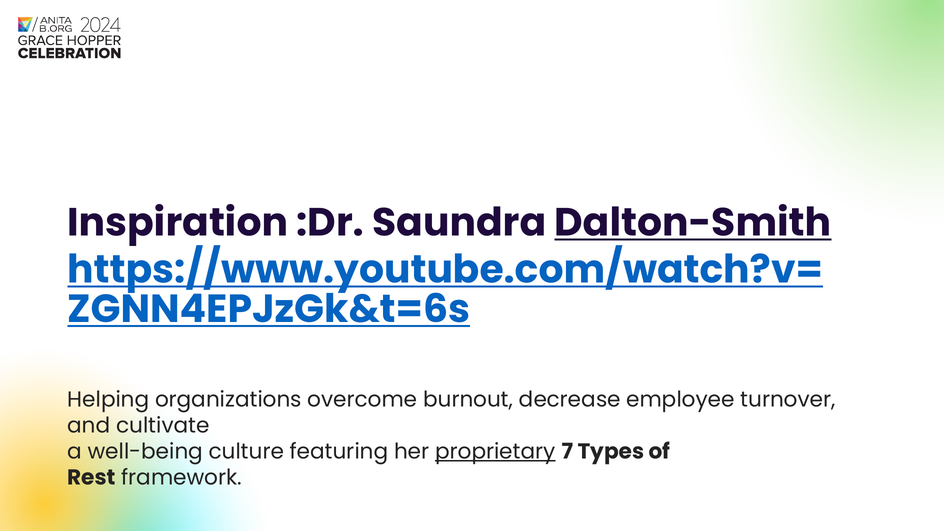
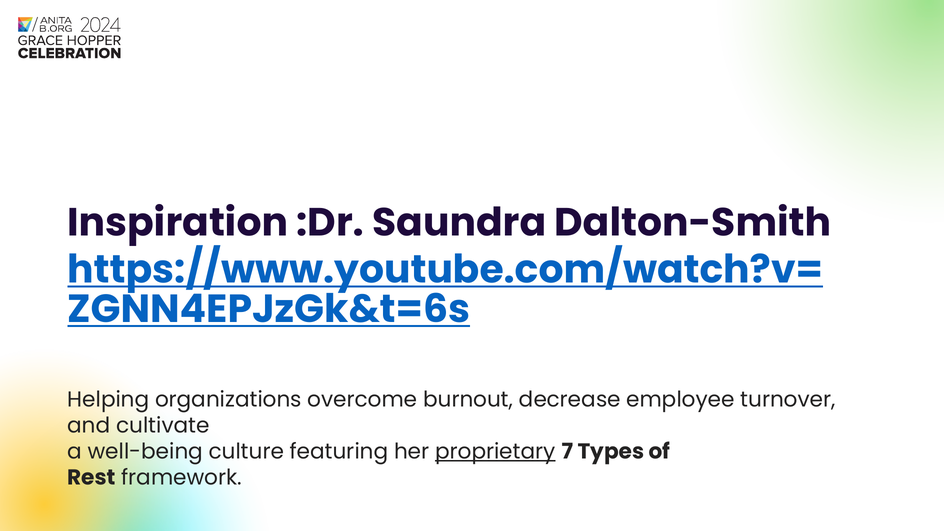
Dalton-Smith underline: present -> none (693, 223)
